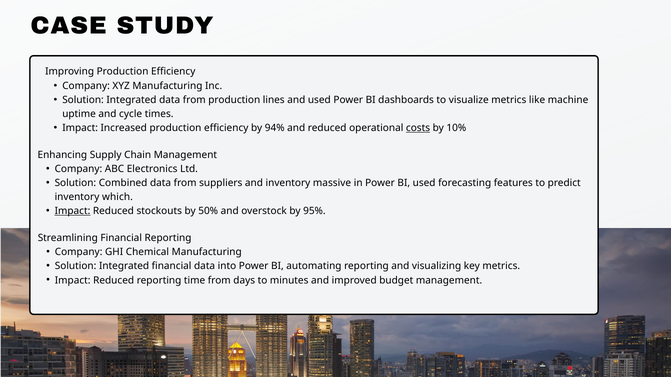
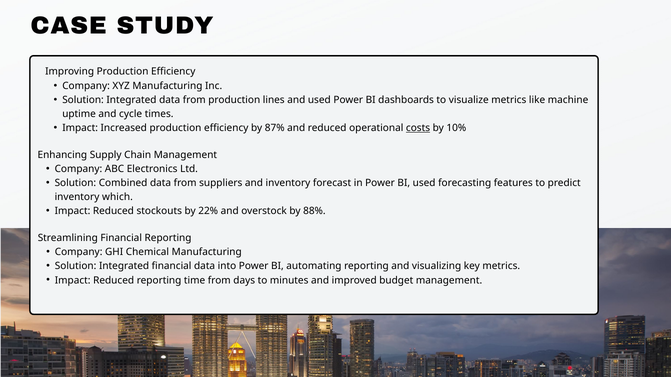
94%: 94% -> 87% (275, 128)
massive: massive -> forecast (332, 183)
Impact underline: present -> none (72, 211)
50%: 50% -> 22% (208, 211)
95%: 95% -> 88% (314, 211)
